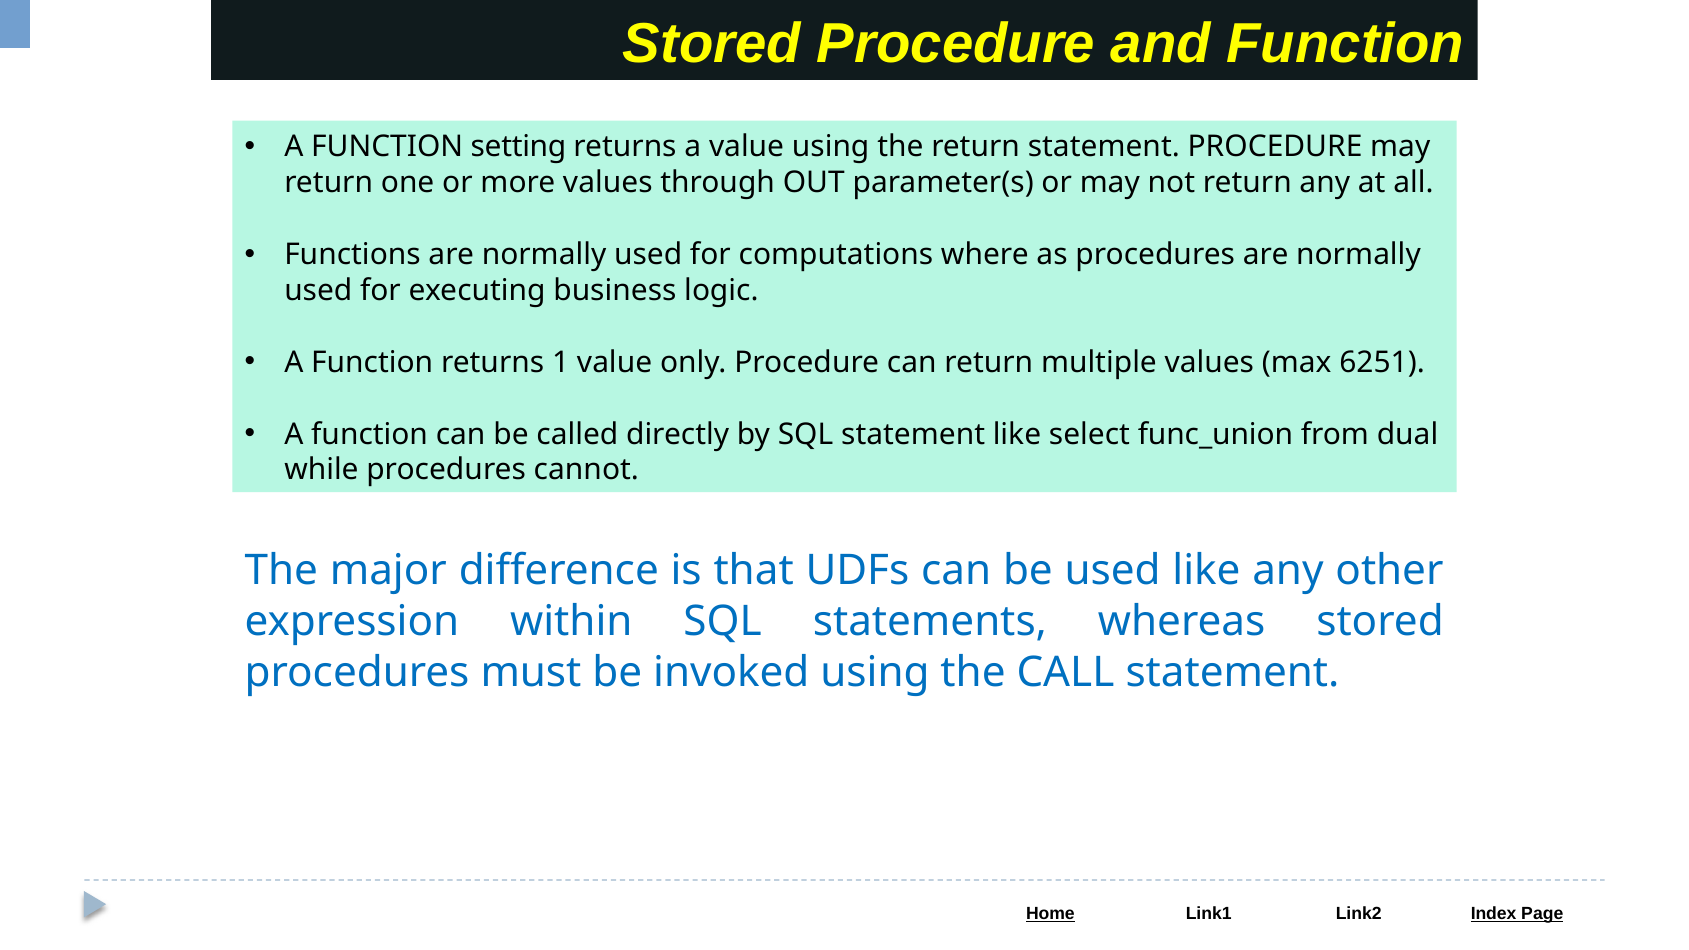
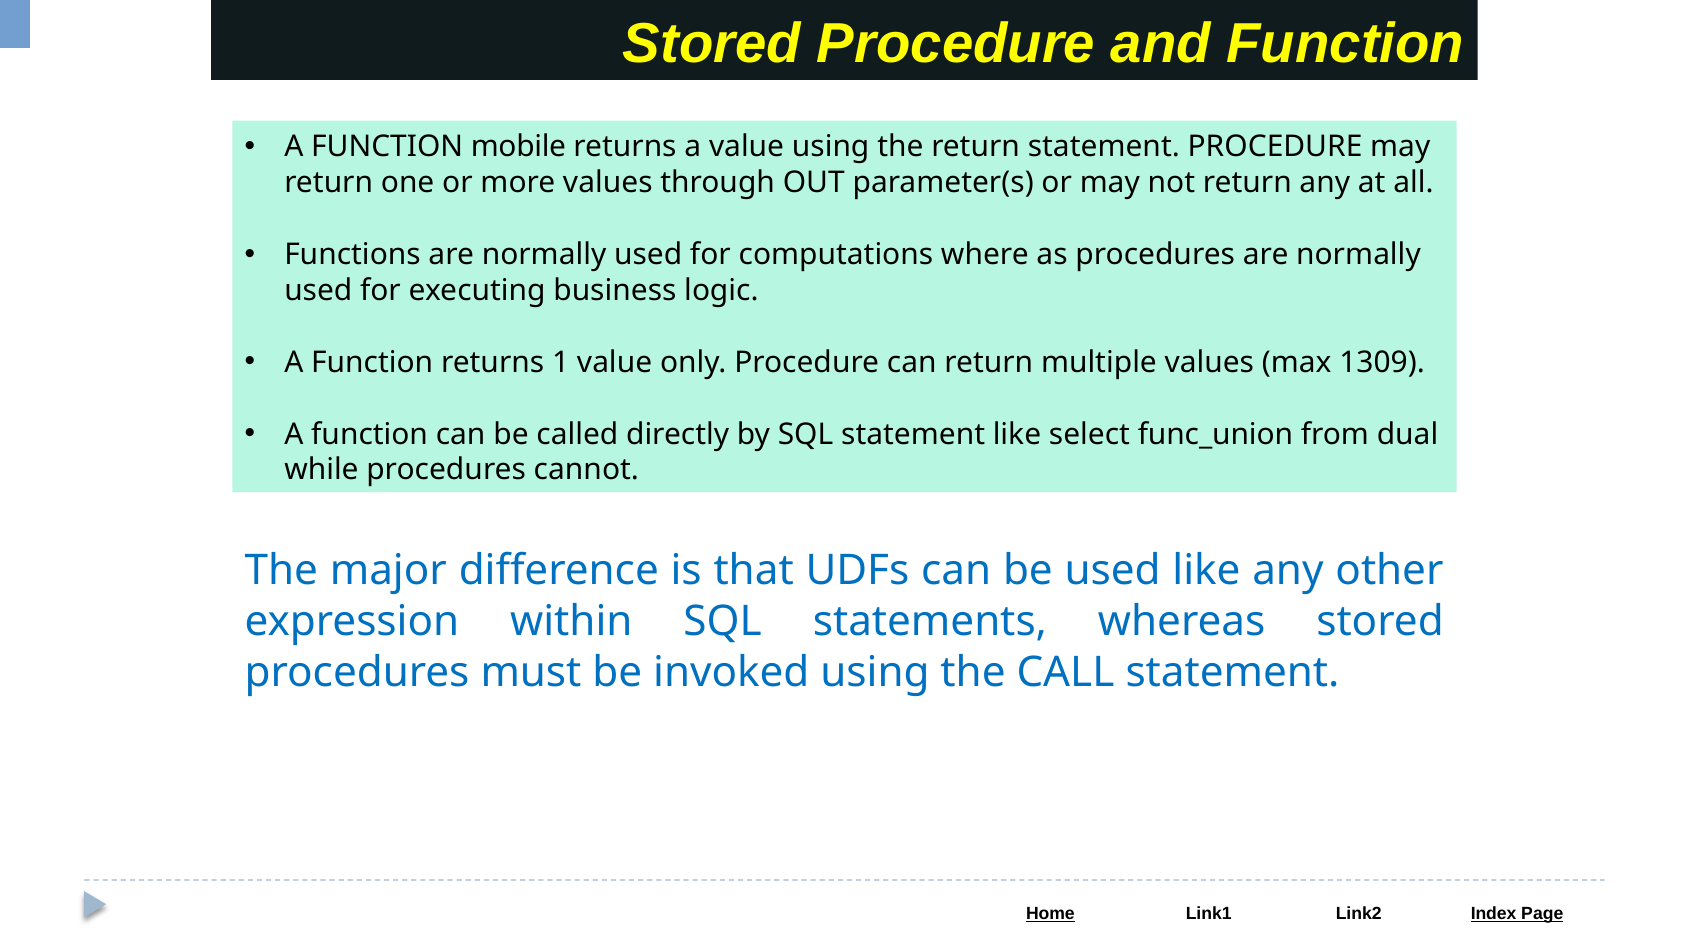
setting: setting -> mobile (518, 147)
6251: 6251 -> 1309 (1382, 362)
